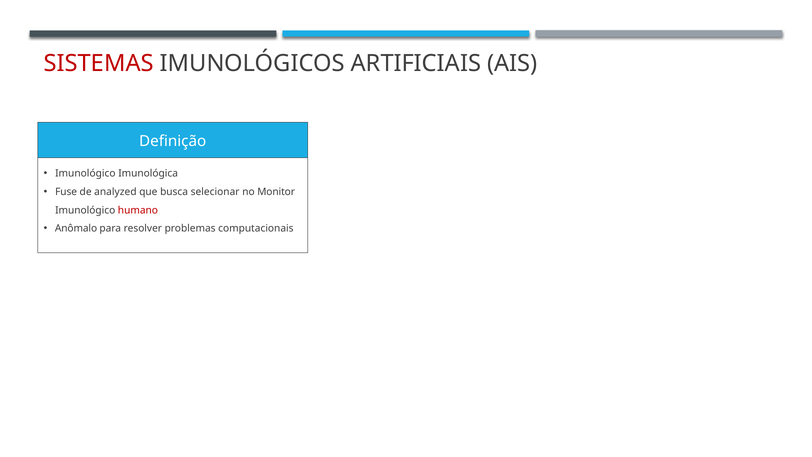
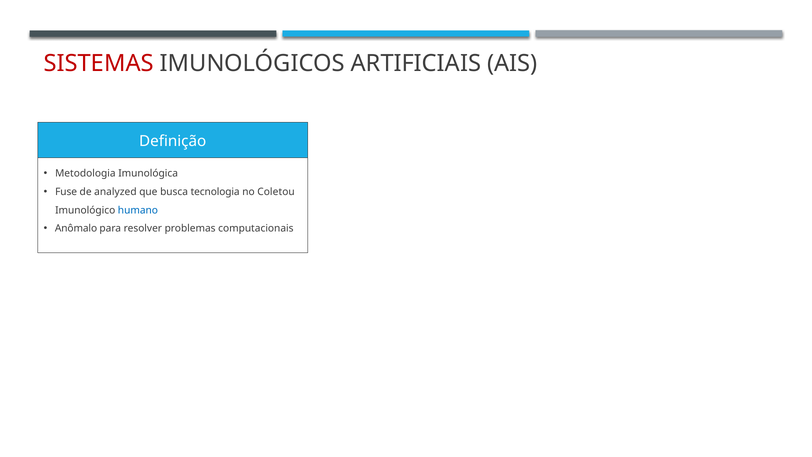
Imunológico: Imunológico -> Metodologia (85, 174)
selecionar: selecionar -> tecnologia (215, 192)
Monitor: Monitor -> Coletou (276, 192)
humano colour: red -> blue (138, 210)
